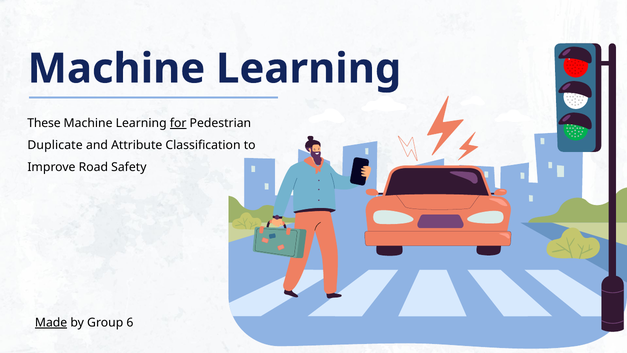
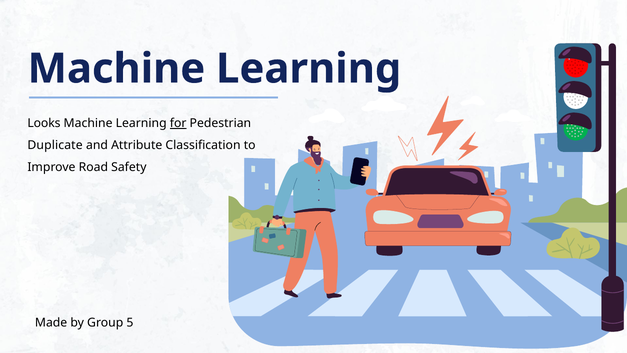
These: These -> Looks (44, 123)
Made underline: present -> none (51, 322)
6: 6 -> 5 (130, 322)
